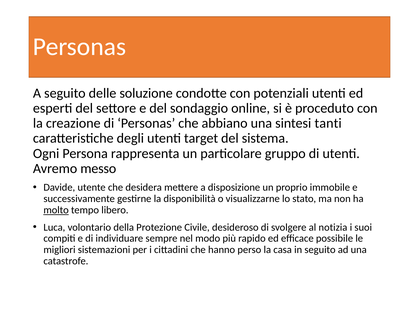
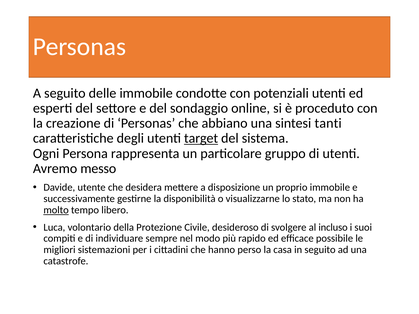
delle soluzione: soluzione -> immobile (146, 93)
target underline: none -> present (201, 138)
notizia: notizia -> incluso (333, 227)
